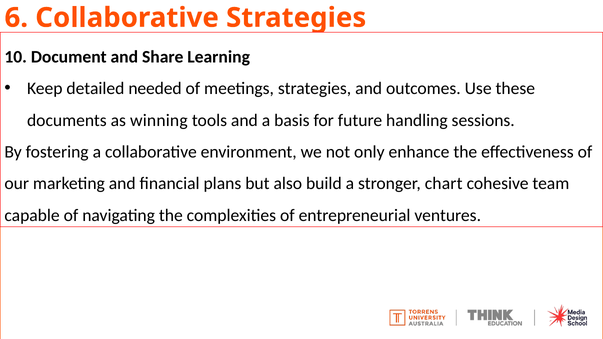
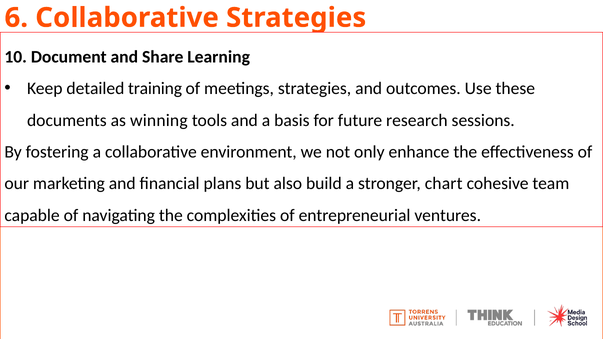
needed: needed -> training (155, 89)
handling: handling -> research (417, 120)
